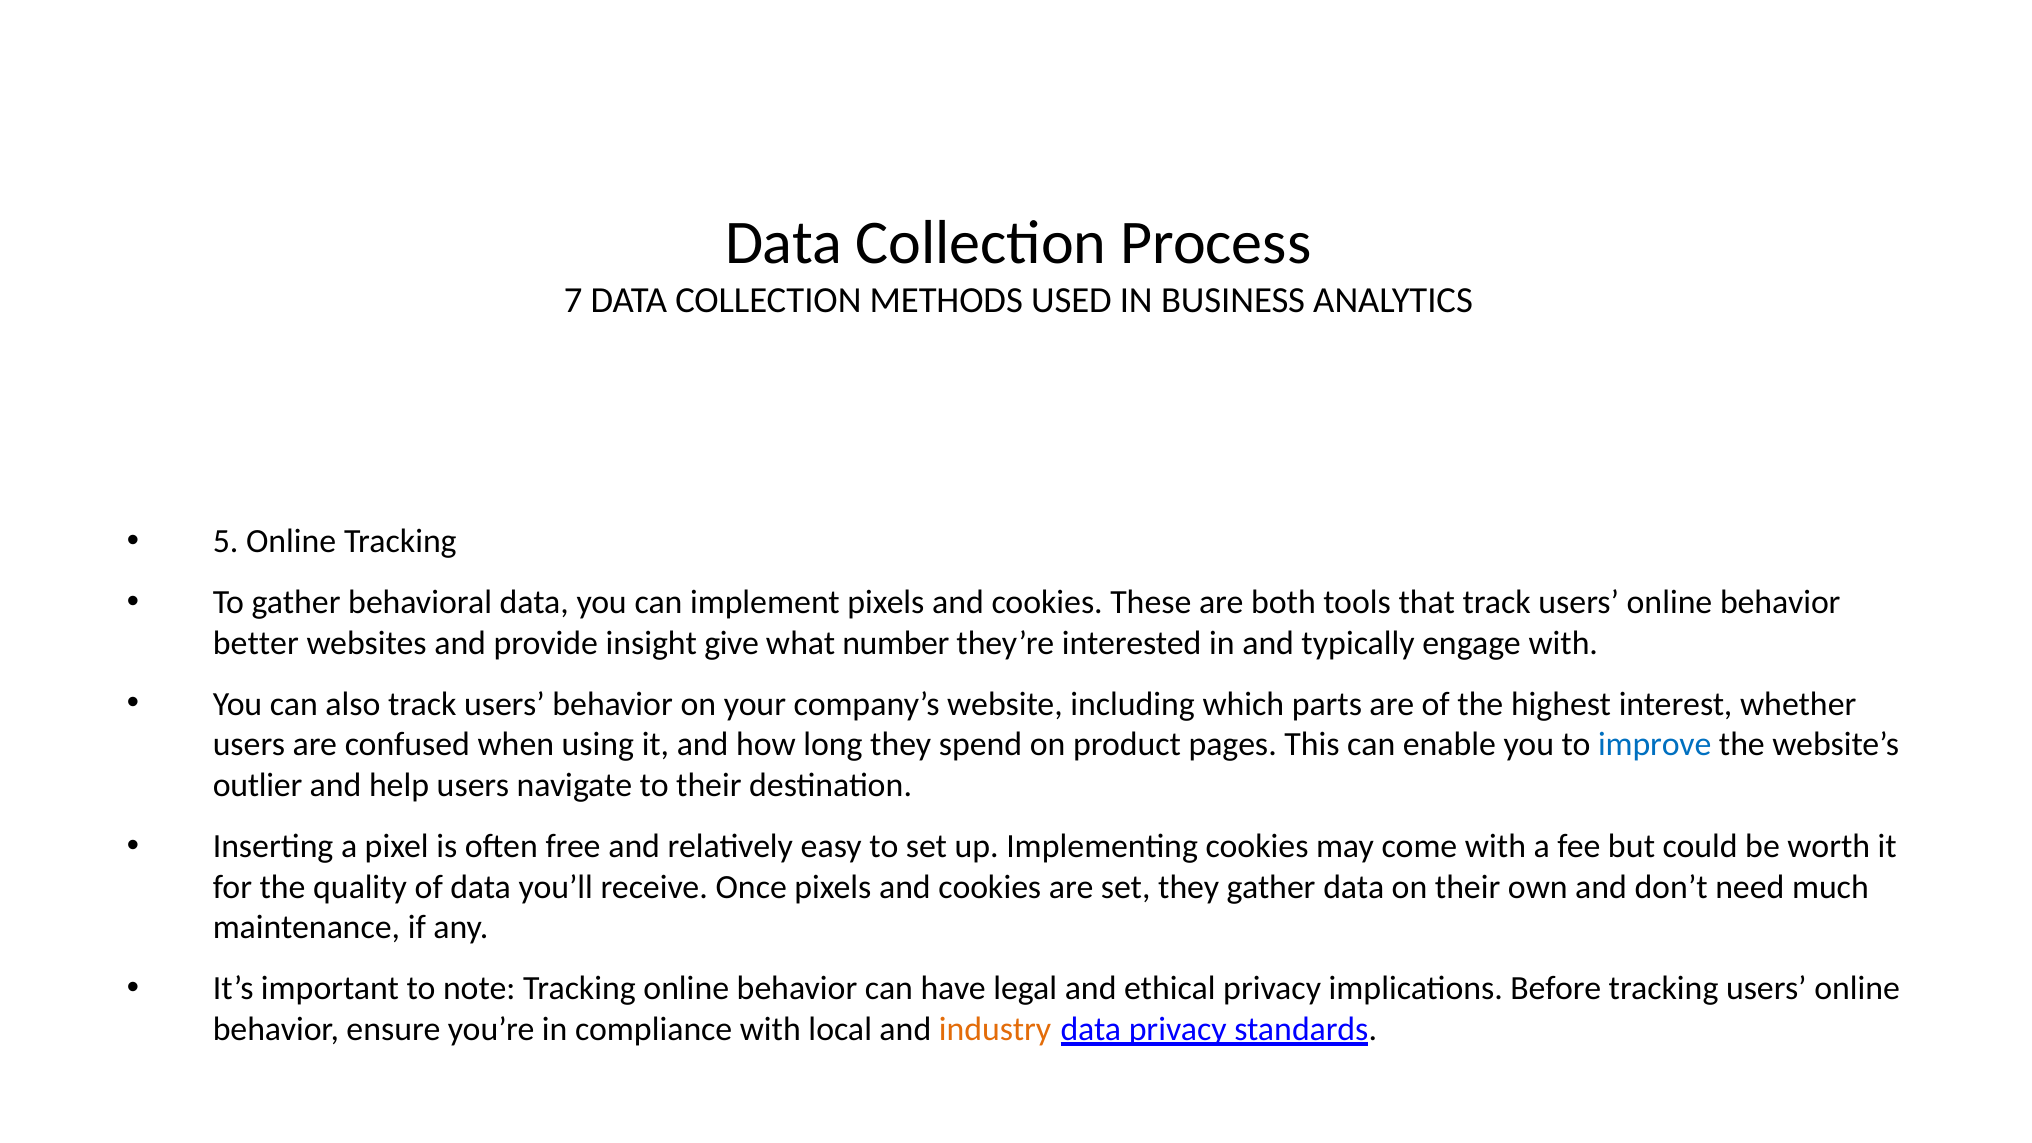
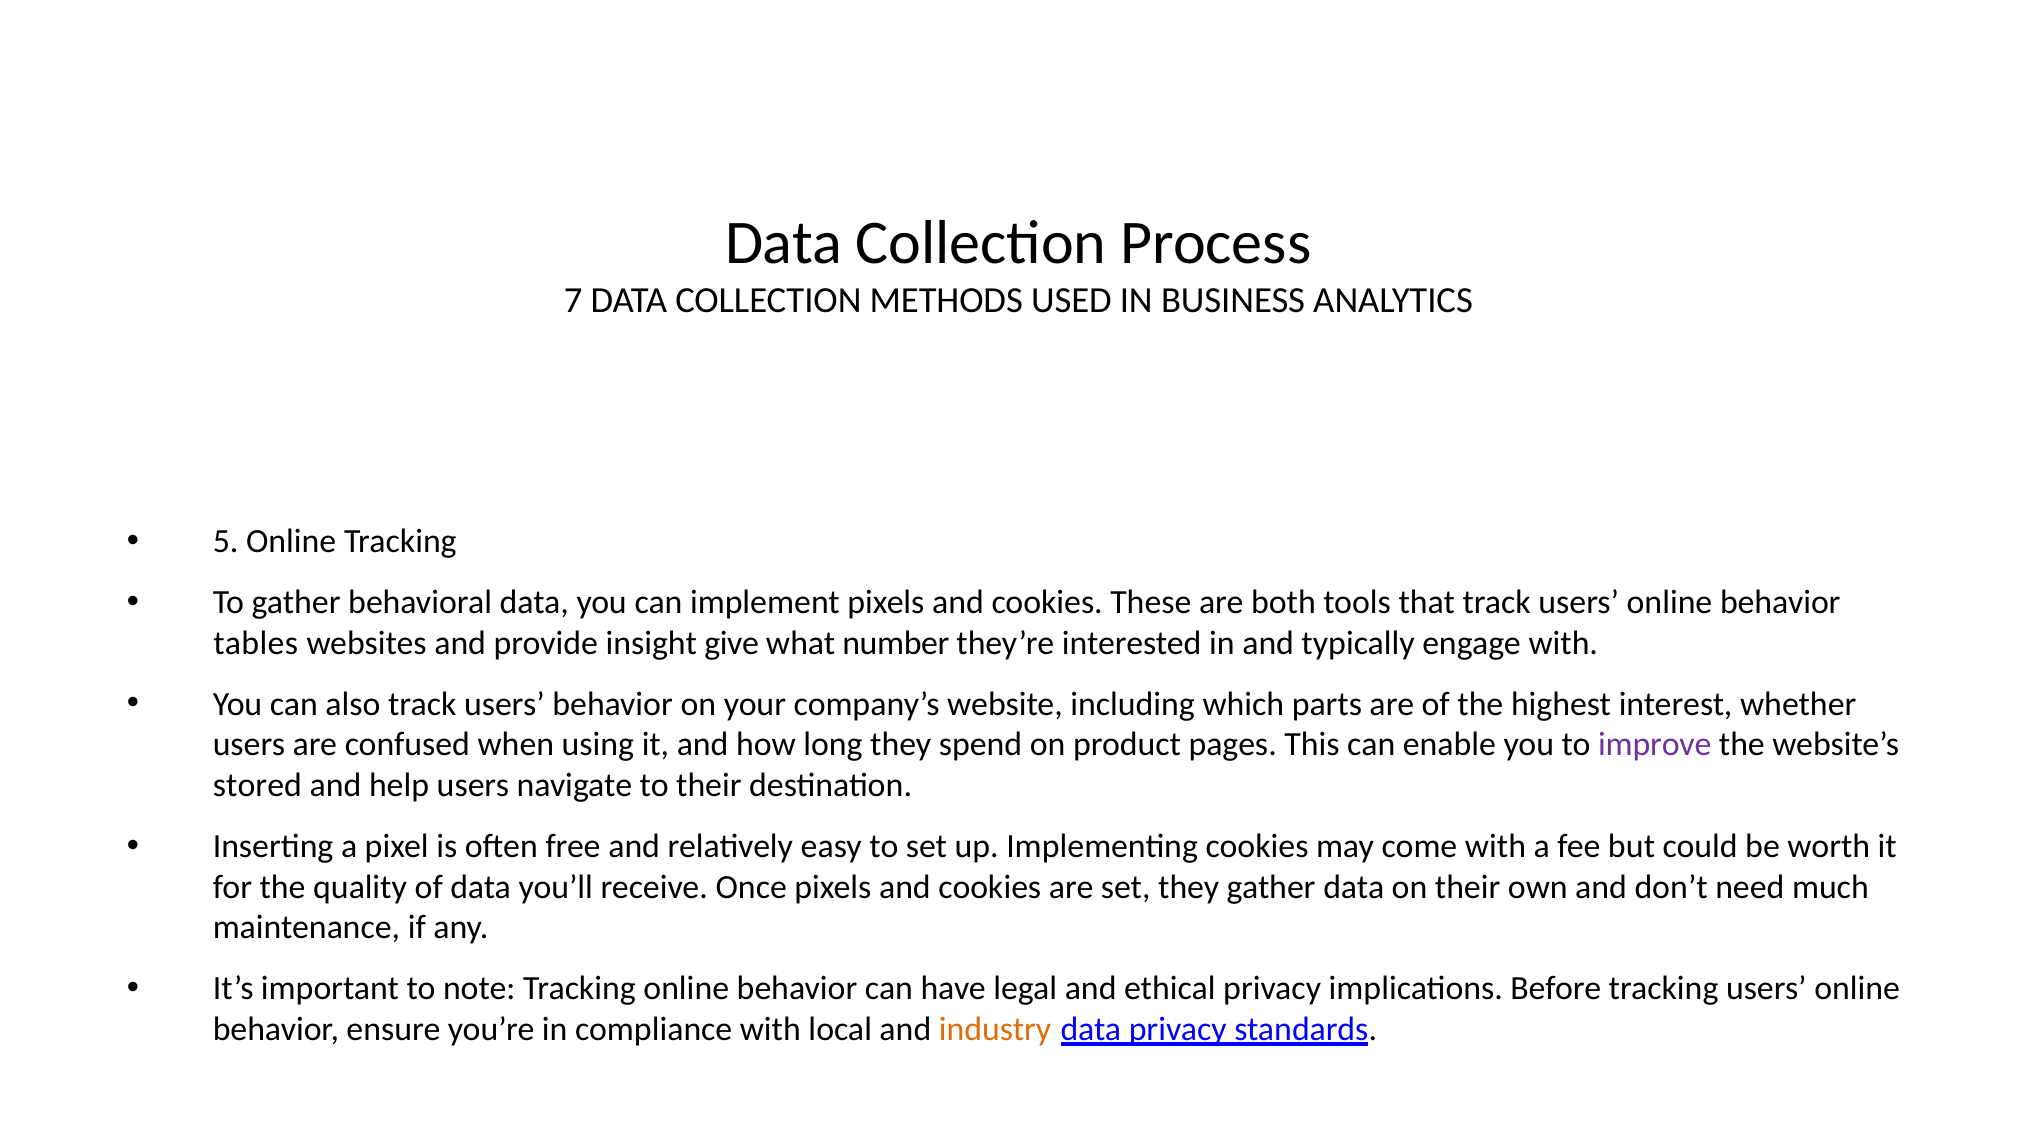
better: better -> tables (256, 643)
improve colour: blue -> purple (1655, 745)
outlier: outlier -> stored (257, 785)
